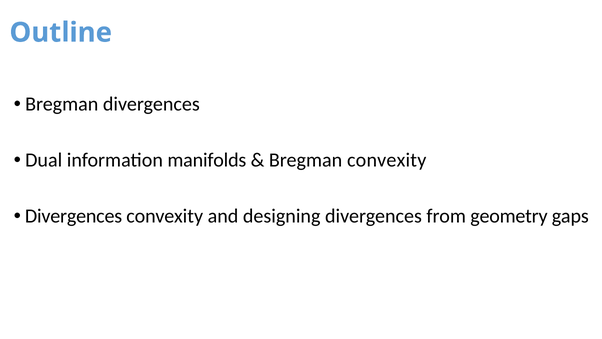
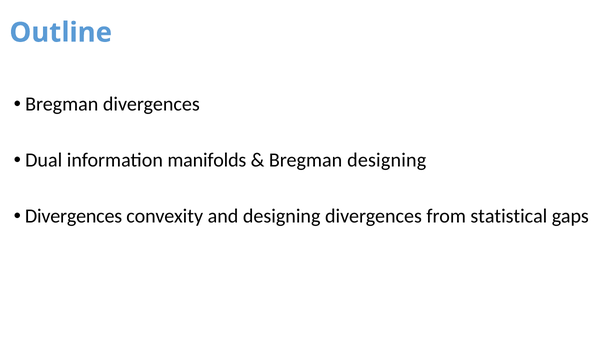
Bregman convexity: convexity -> designing (387, 160)
geometry: geometry -> statistical (509, 216)
